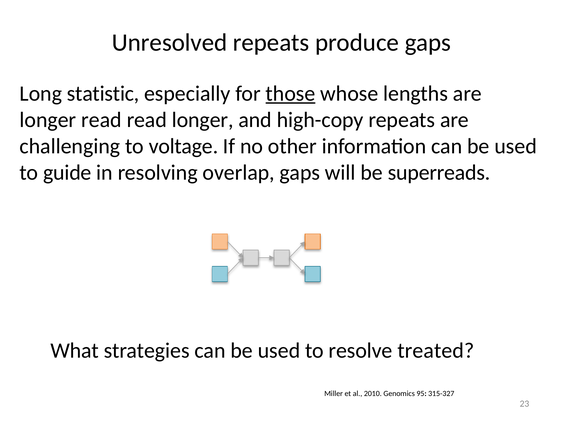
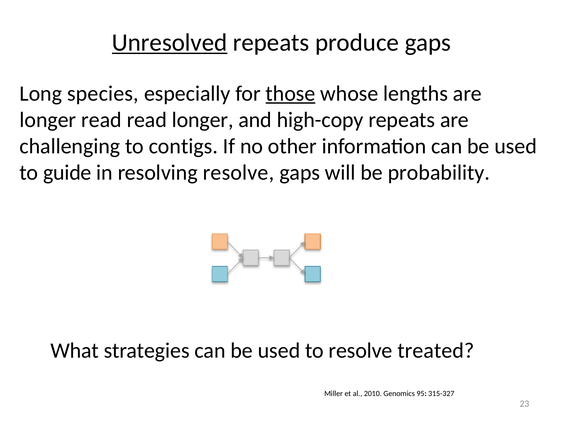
Unresolved underline: none -> present (170, 42)
statistic: statistic -> species (103, 93)
voltage: voltage -> contigs (183, 146)
resolving overlap: overlap -> resolve (239, 172)
superreads: superreads -> probability (439, 172)
